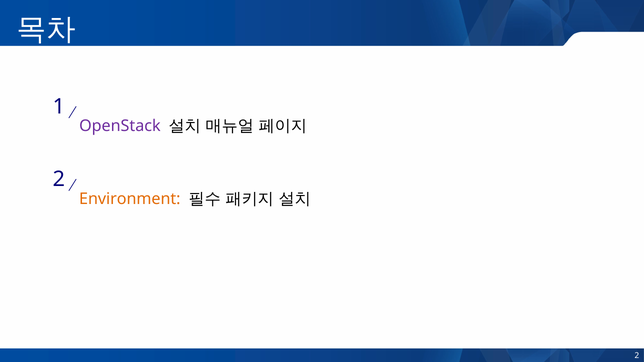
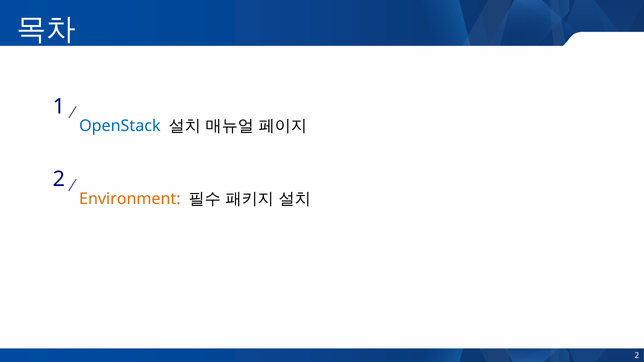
OpenStack colour: purple -> blue (120, 126)
